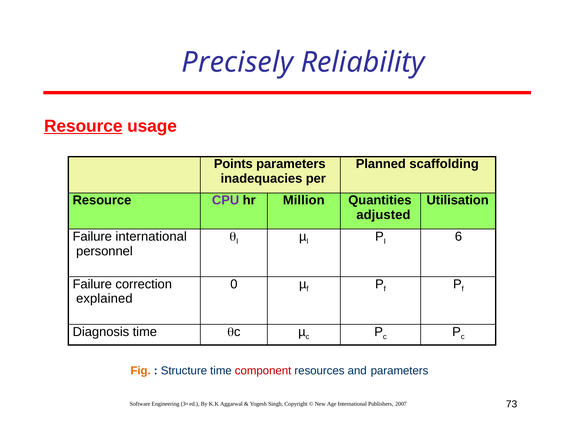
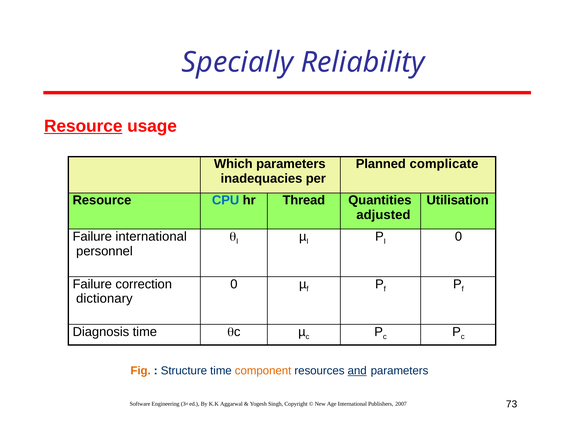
Precisely: Precisely -> Specially (237, 62)
Points: Points -> Which (233, 164)
scaffolding: scaffolding -> complicate (444, 164)
CPU colour: purple -> blue (226, 200)
Million: Million -> Thread (304, 200)
6: 6 -> 0 (458, 236)
explained: explained -> dictionary (104, 298)
component colour: red -> orange (263, 370)
and underline: none -> present (357, 370)
